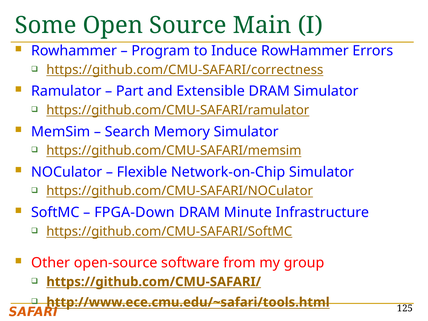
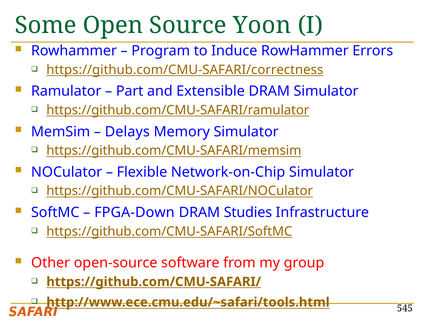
Main: Main -> Yoon (262, 25)
Search: Search -> Delays (127, 132)
Minute: Minute -> Studies (248, 212)
125: 125 -> 545 (405, 308)
